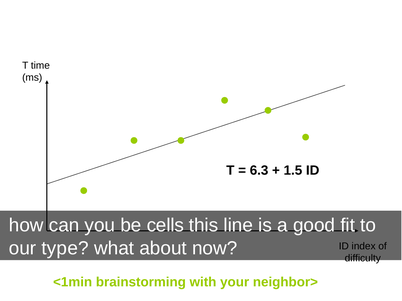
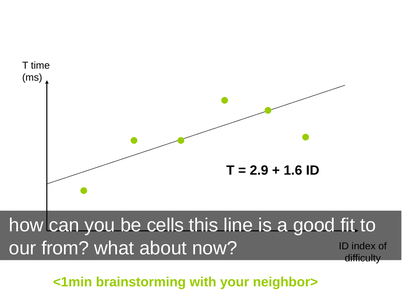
6.3: 6.3 -> 2.9 (259, 171)
1.5: 1.5 -> 1.6 (293, 171)
type: type -> from (65, 249)
